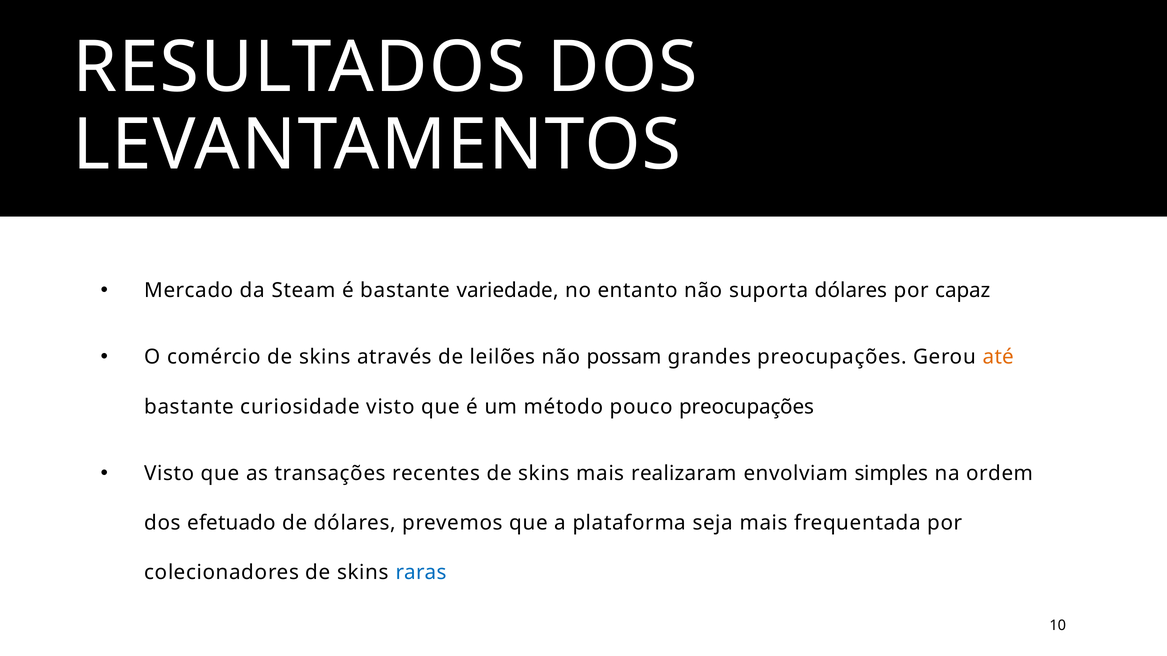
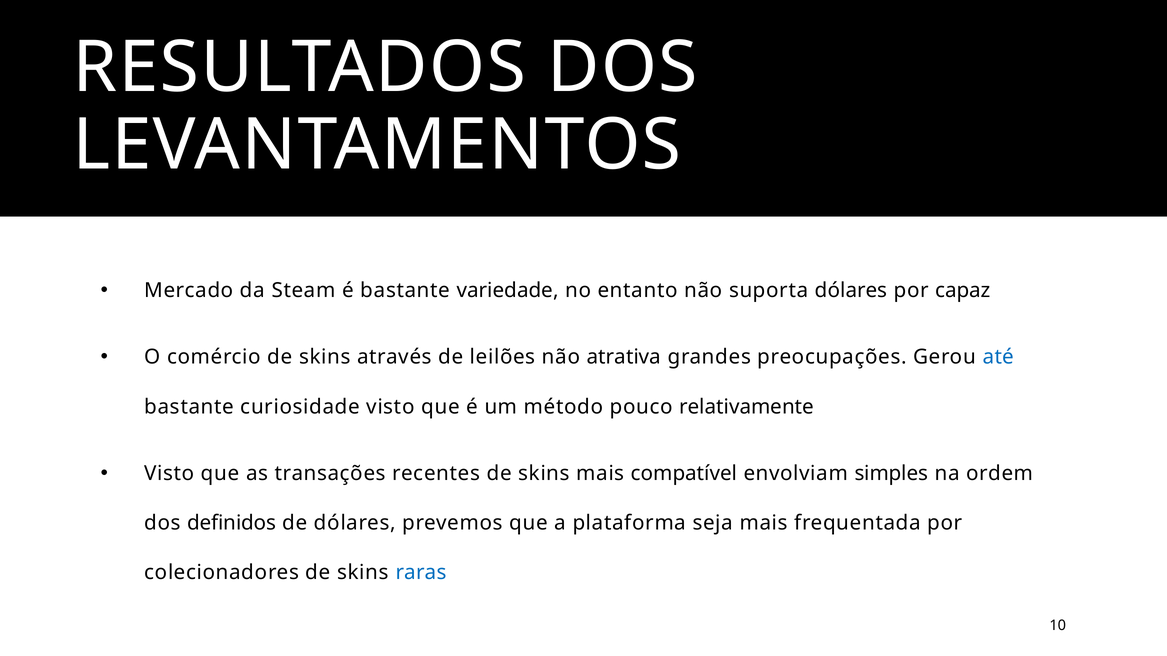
possam: possam -> atrativa (624, 357)
até colour: orange -> blue (998, 357)
pouco preocupações: preocupações -> relativamente (747, 407)
realizaram: realizaram -> compatível (684, 474)
efetuado: efetuado -> definidos (232, 523)
